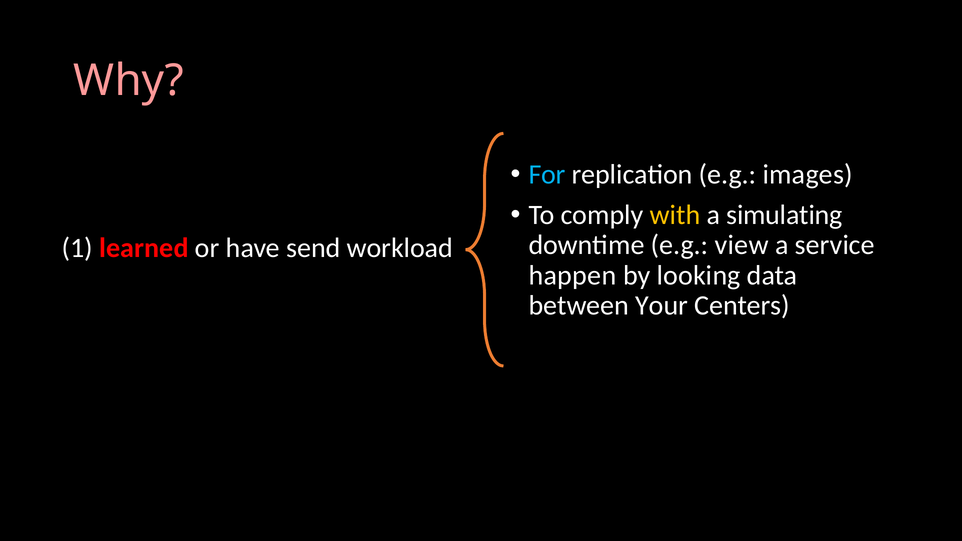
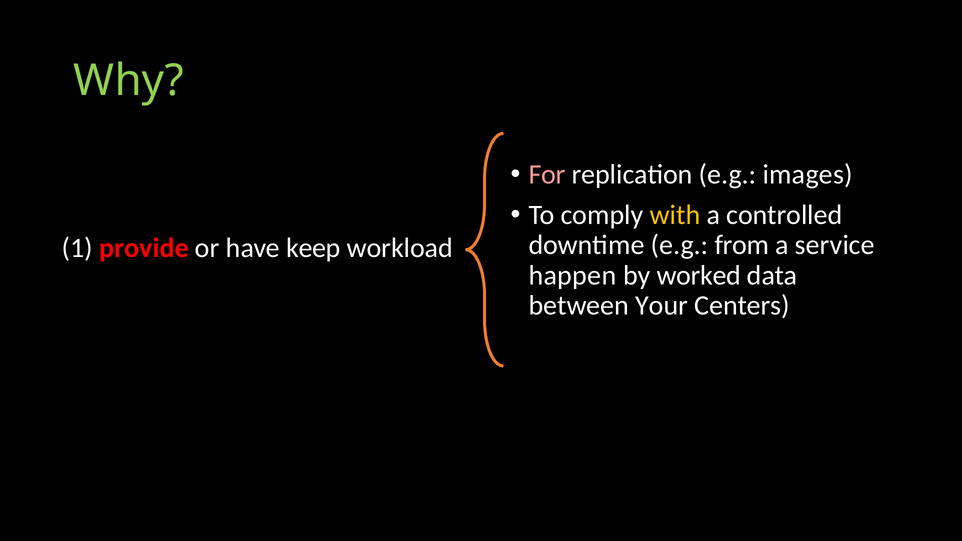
Why colour: pink -> light green (129, 81)
For colour: light blue -> pink (547, 175)
simulating: simulating -> controlled (784, 215)
view: view -> from (742, 245)
learned: learned -> provide (144, 248)
send: send -> keep (313, 248)
looking: looking -> worked (699, 275)
